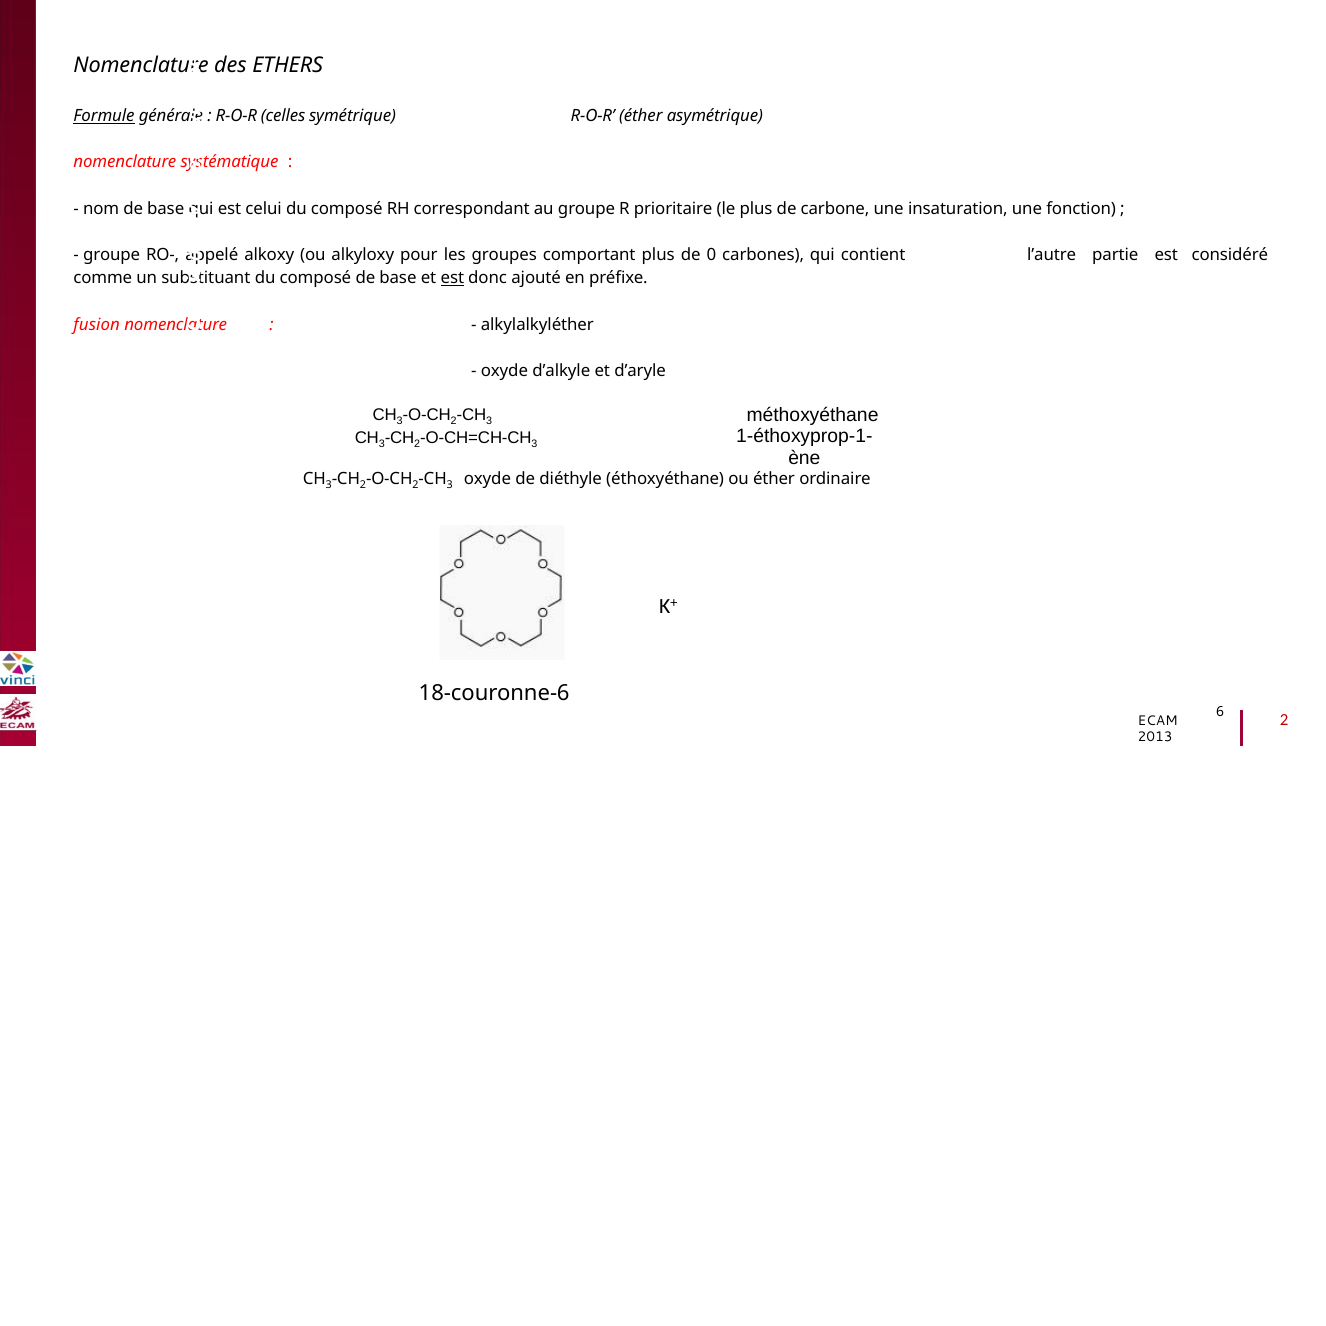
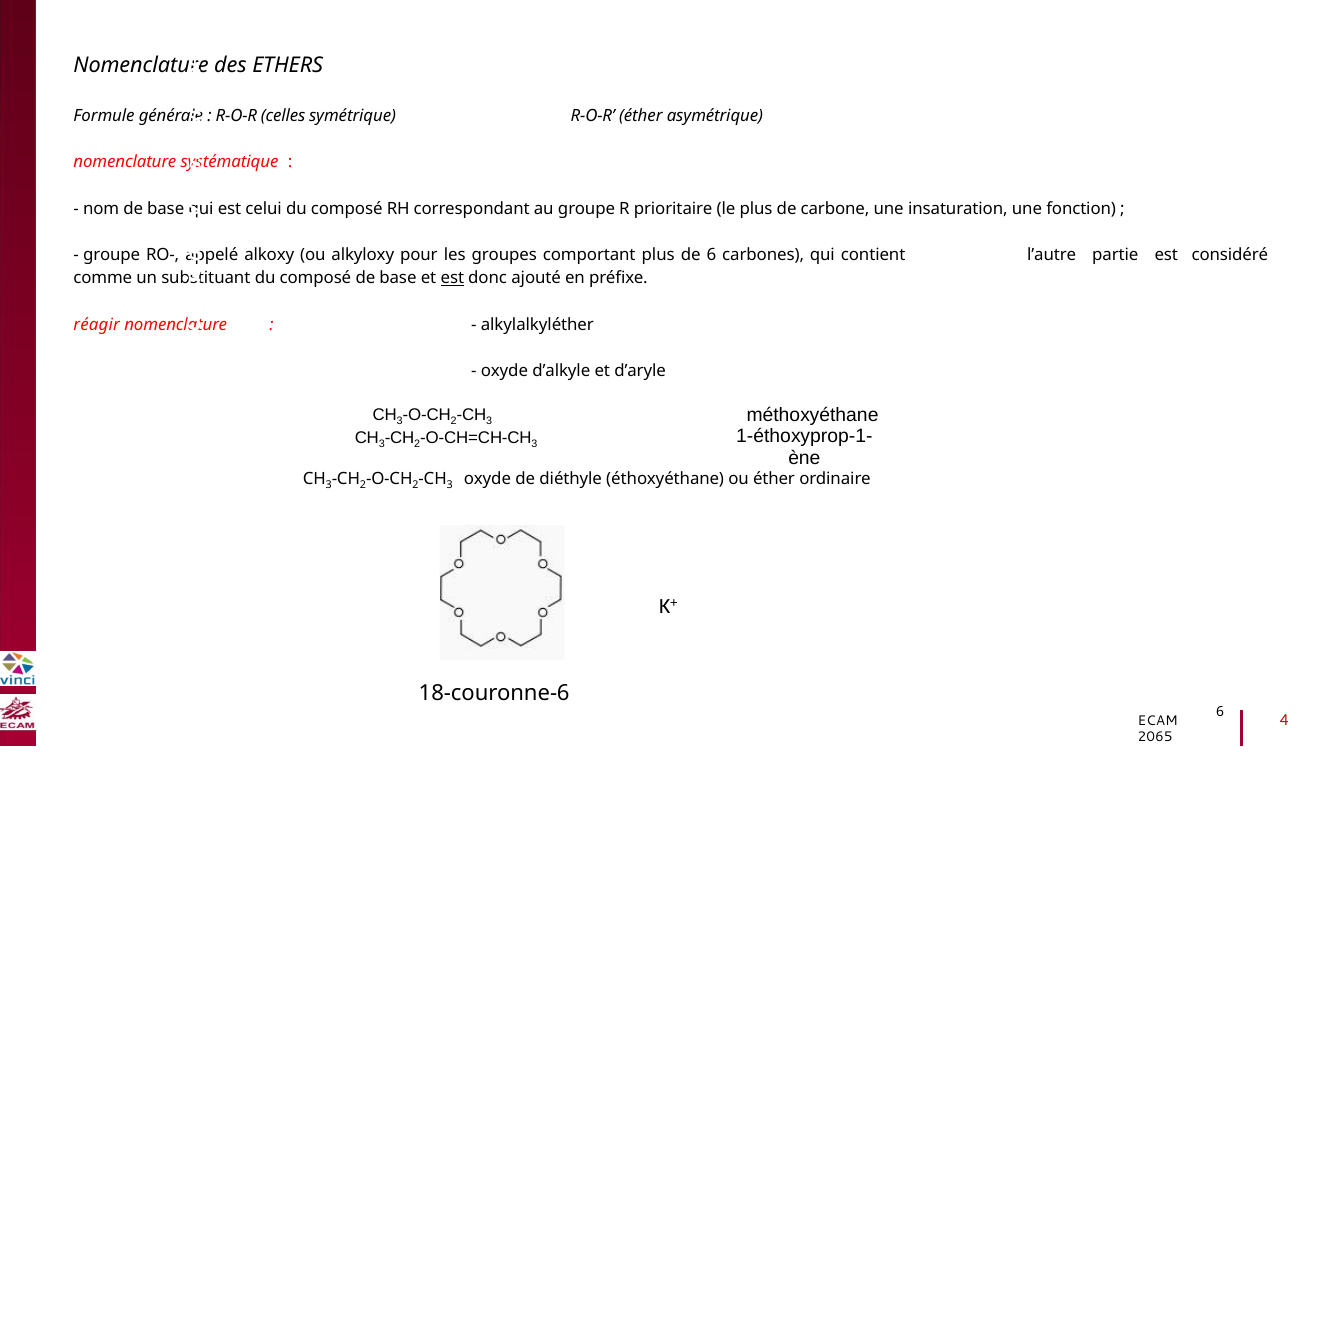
Formule underline: present -> none (104, 116)
de 0: 0 -> 6 (711, 255)
fusion: fusion -> réagir (97, 325)
6 2: 2 -> 4 (1284, 720)
2013: 2013 -> 2065 (1155, 737)
